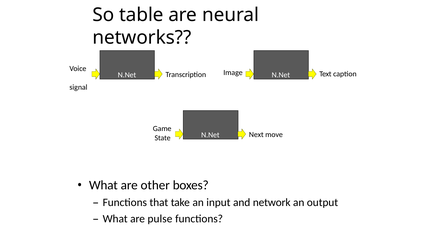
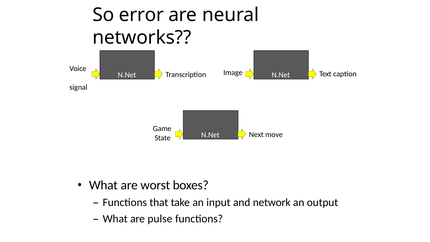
table: table -> error (141, 15)
other: other -> worst (155, 185)
